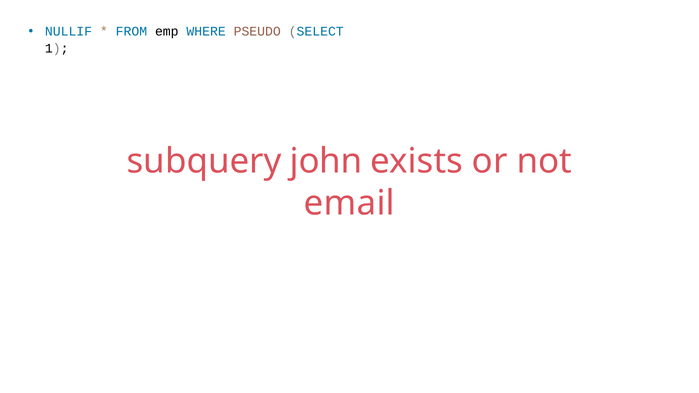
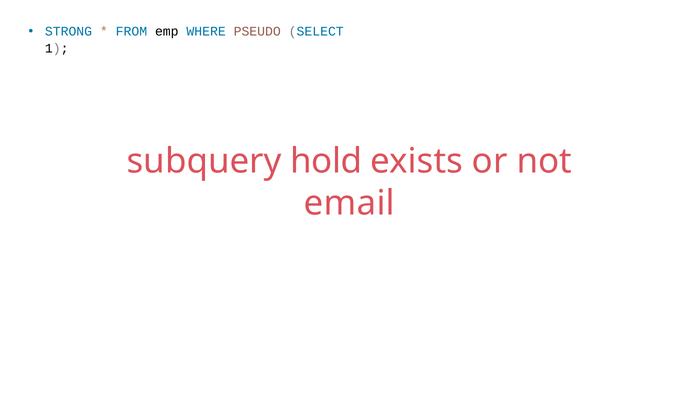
NULLIF: NULLIF -> STRONG (69, 32)
john: john -> hold (326, 161)
